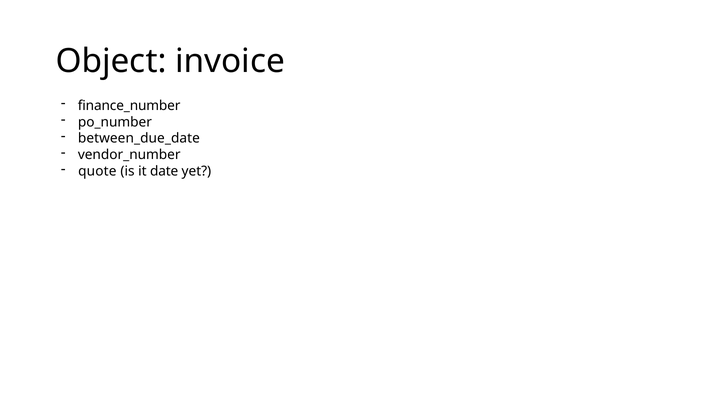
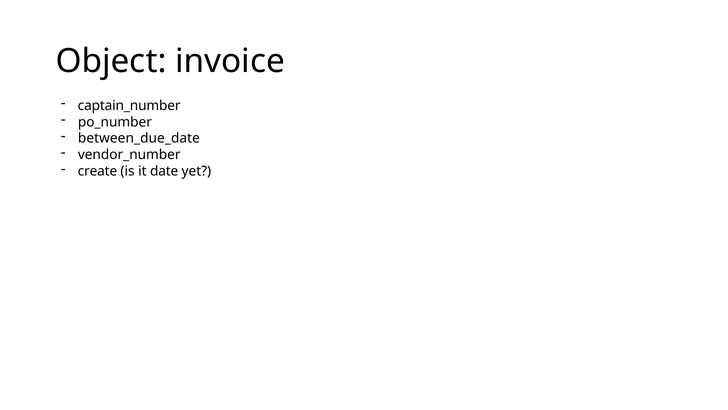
finance_number: finance_number -> captain_number (129, 106)
quote: quote -> create (97, 171)
